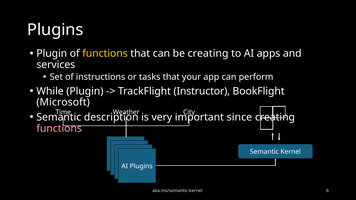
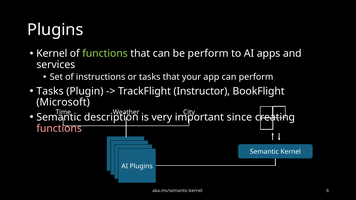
Plugin: Plugin -> Kernel (52, 54)
functions colour: yellow -> light green (105, 54)
be creating: creating -> perform (208, 54)
While: While -> Tasks (50, 91)
